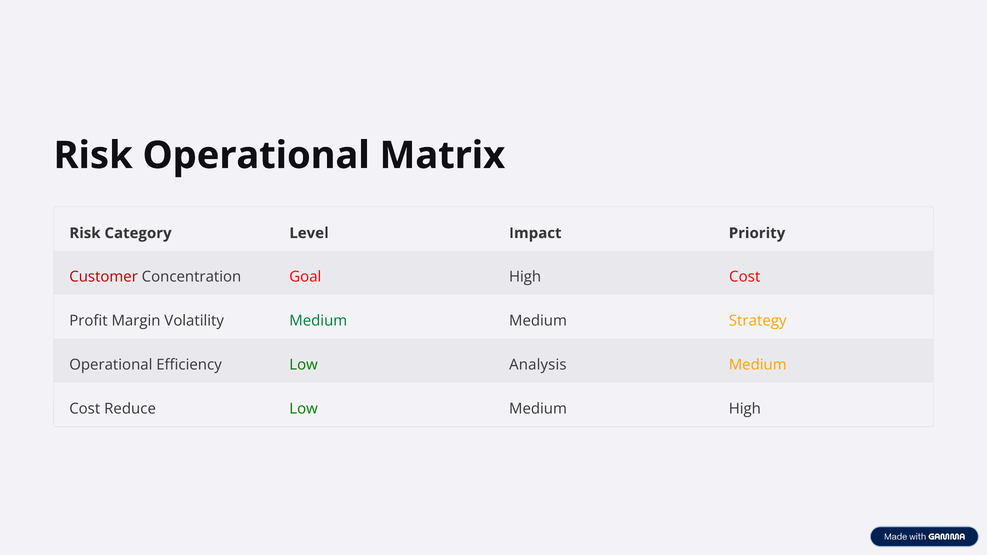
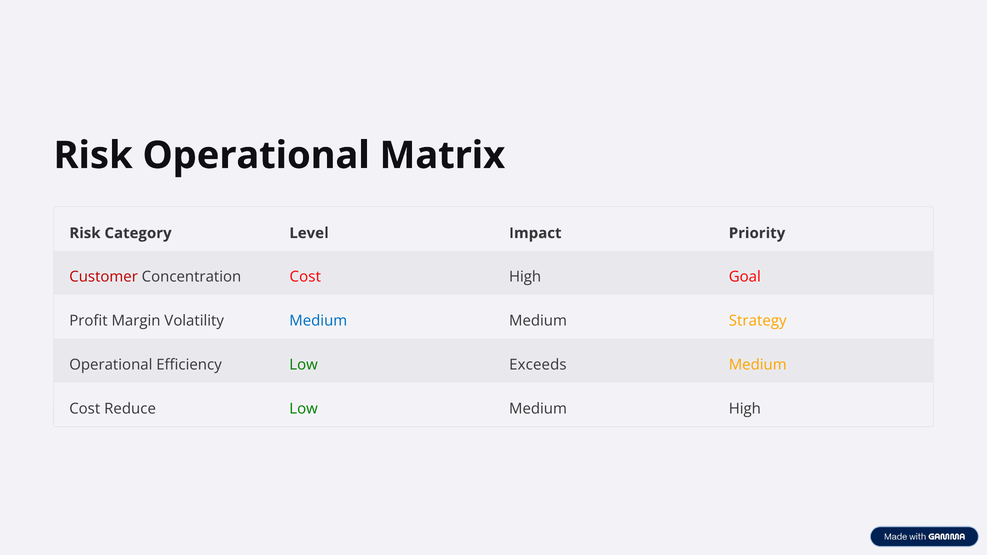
Concentration Goal: Goal -> Cost (305, 277)
High Cost: Cost -> Goal (745, 277)
Medium colour: green -> blue (318, 321)
Analysis: Analysis -> Exceeds (538, 365)
